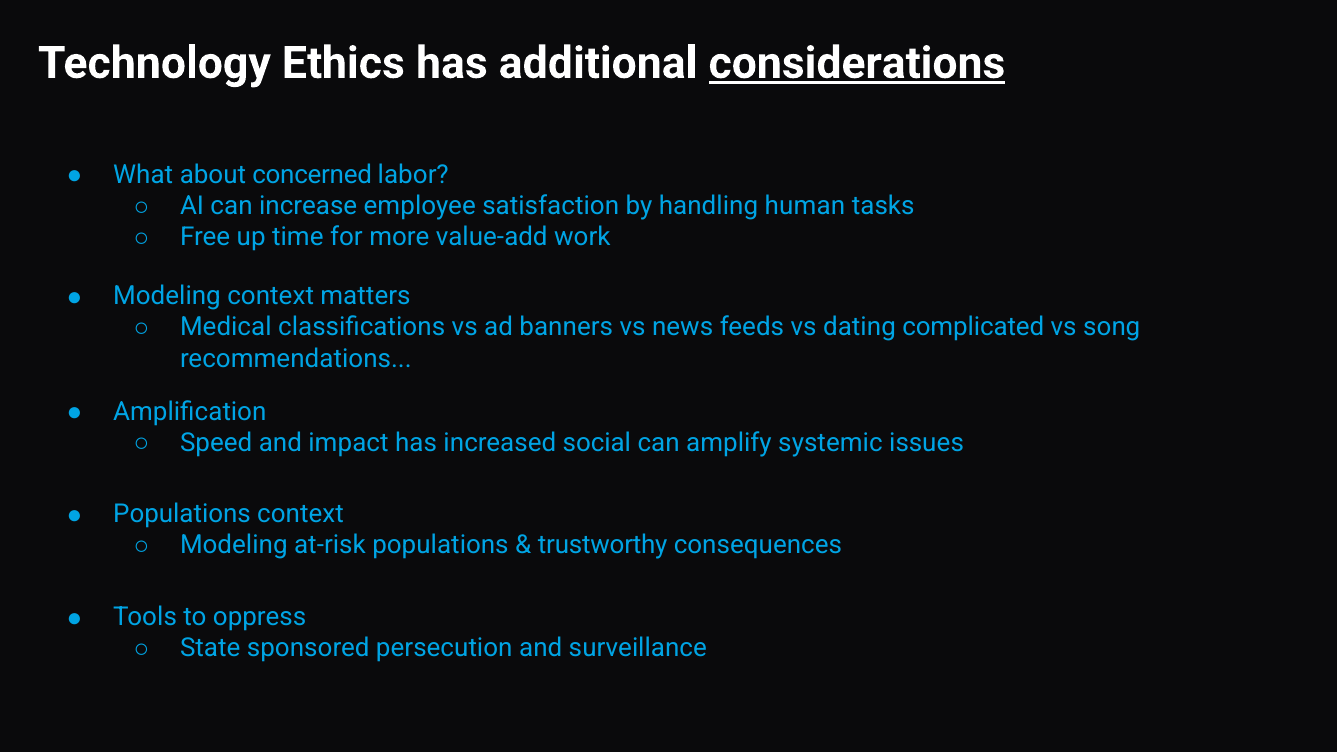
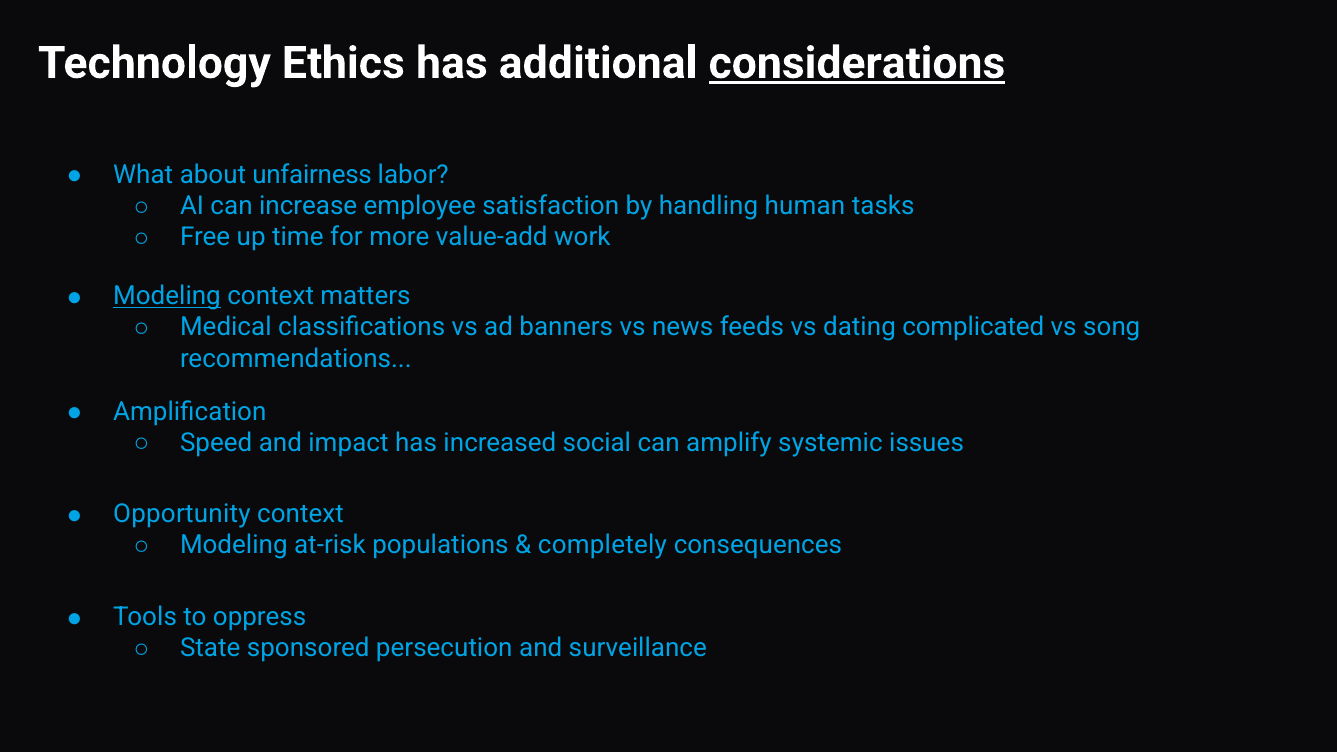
concerned: concerned -> unfairness (312, 175)
Modeling underline: none -> present (167, 296)
Populations: Populations -> Opportunity (182, 514)
trustworthy: trustworthy -> completely (602, 545)
